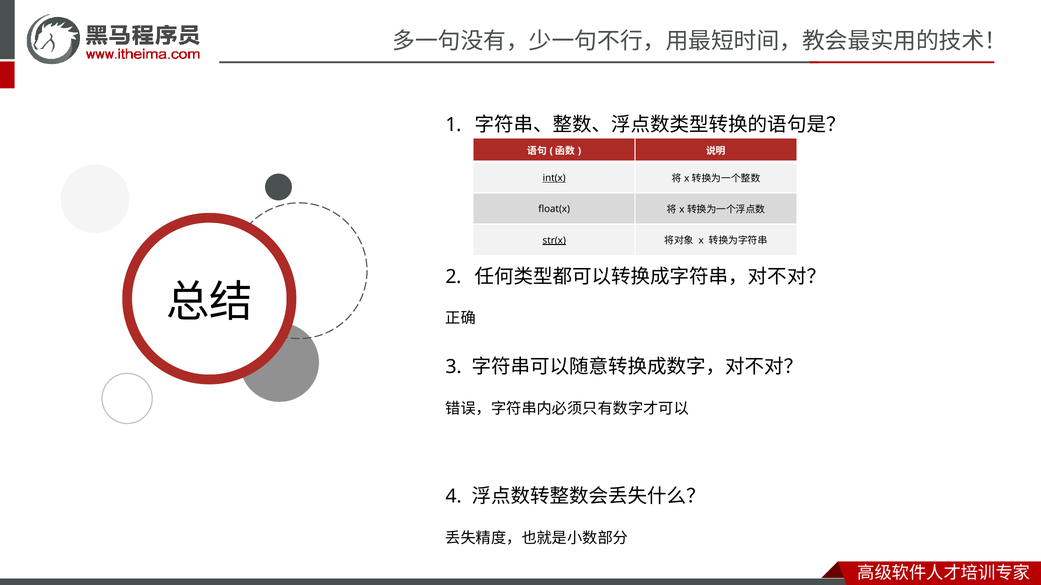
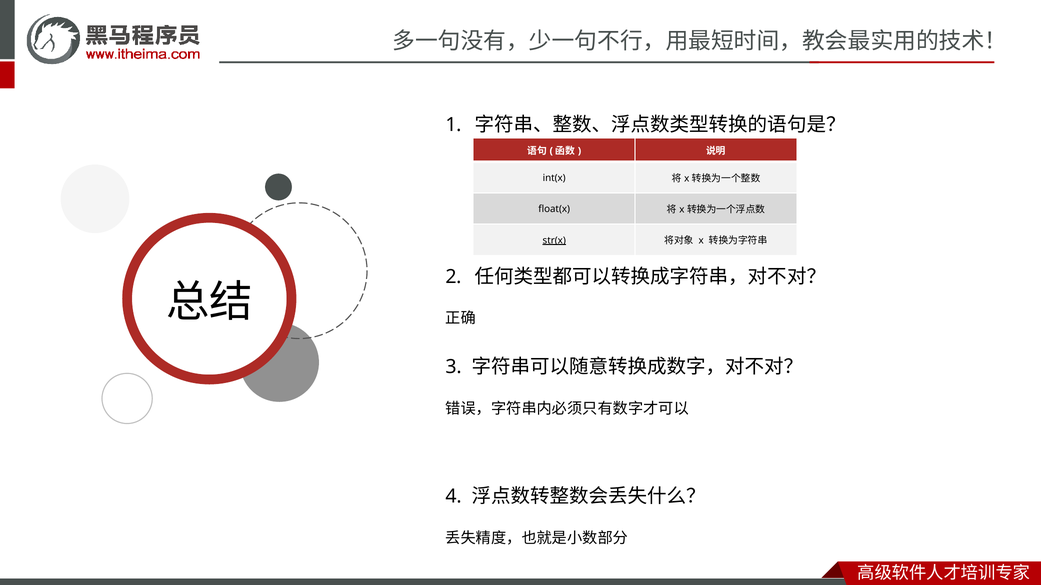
int(x underline: present -> none (554, 178)
